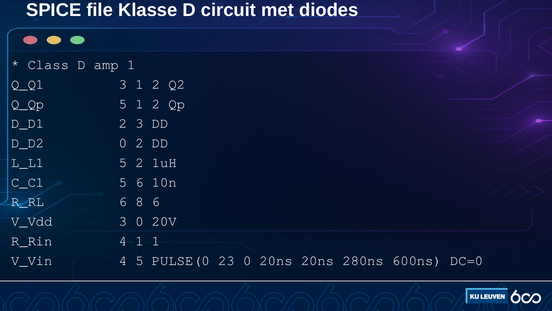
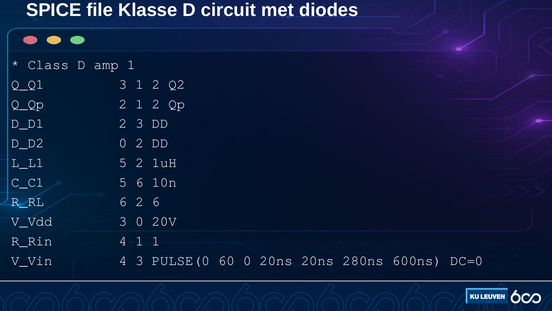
Q_Qp 5: 5 -> 2 (123, 104)
6 8: 8 -> 2 (140, 201)
4 5: 5 -> 3 (140, 260)
23: 23 -> 60 (226, 260)
